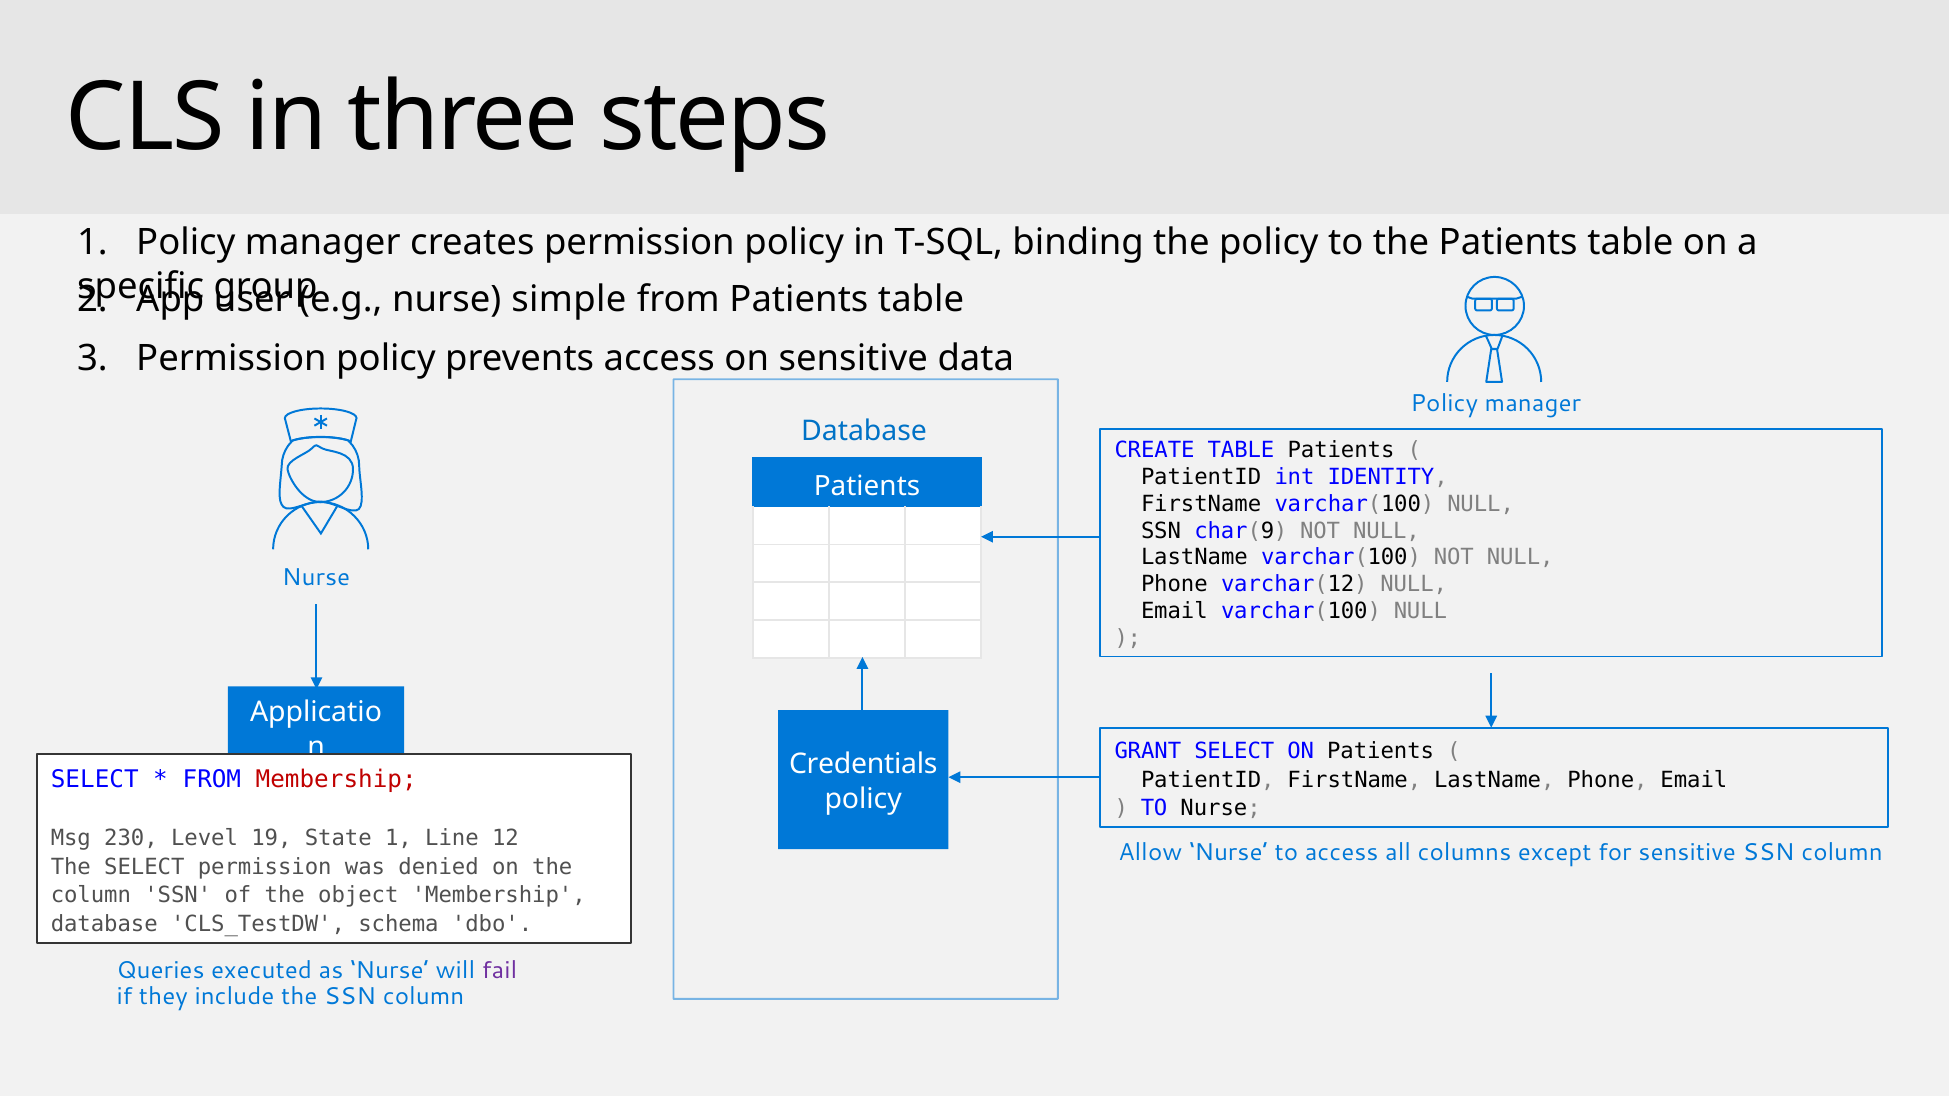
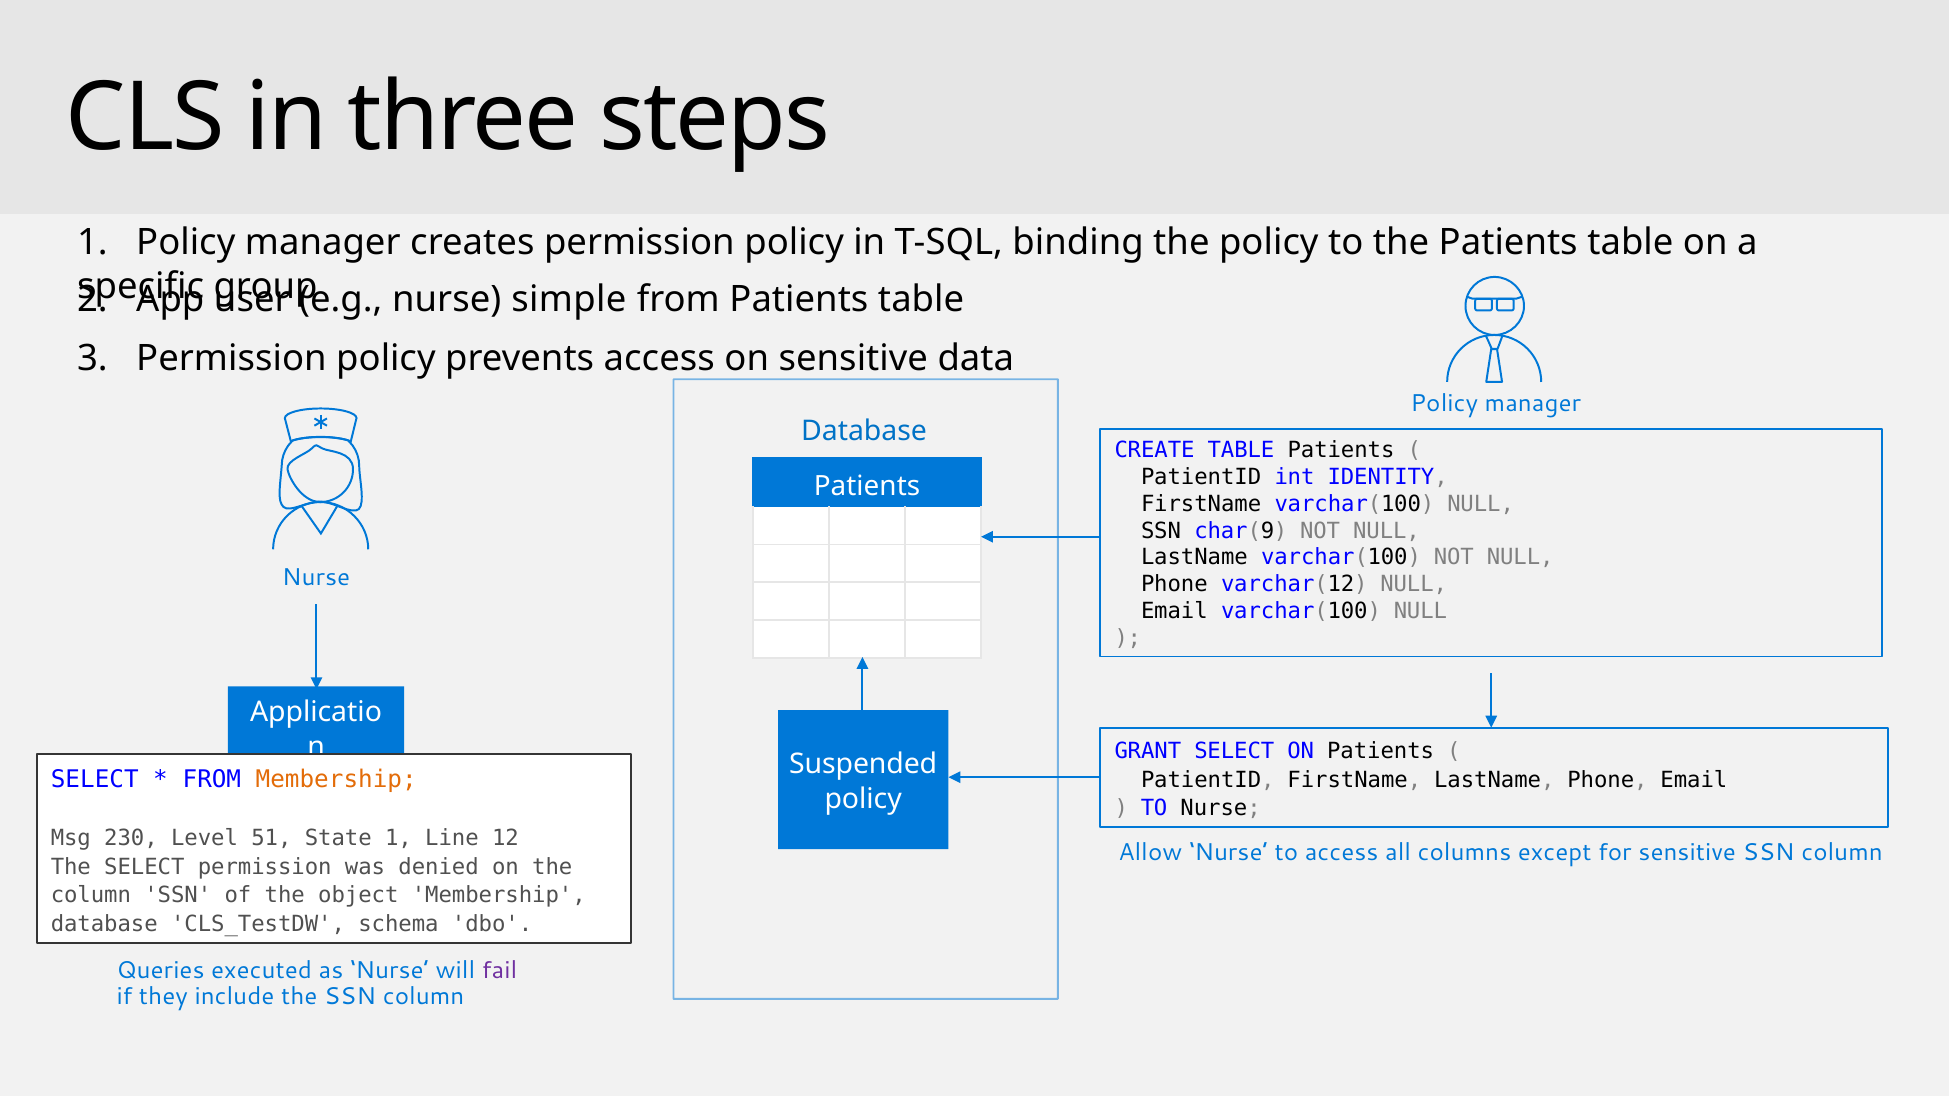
Credentials: Credentials -> Suspended (863, 765)
Membership colour: red -> orange (336, 780)
19: 19 -> 51 (271, 838)
